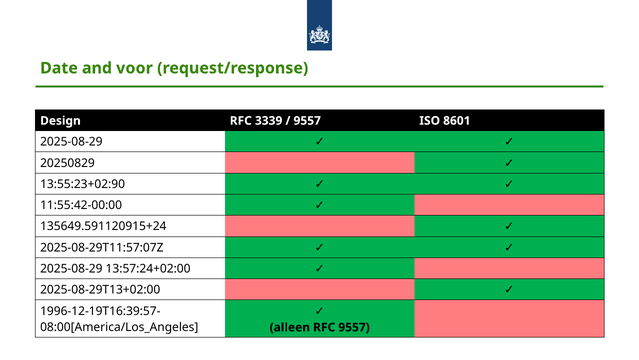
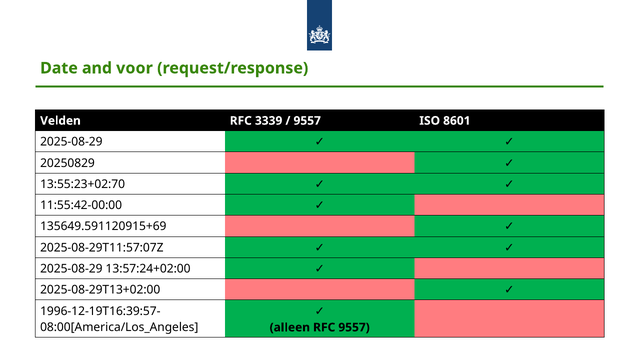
Design: Design -> Velden (60, 121)
13:55:23+02:90: 13:55:23+02:90 -> 13:55:23+02:70 (83, 184)
135649.591120915+24: 135649.591120915+24 -> 135649.591120915+69 (103, 226)
